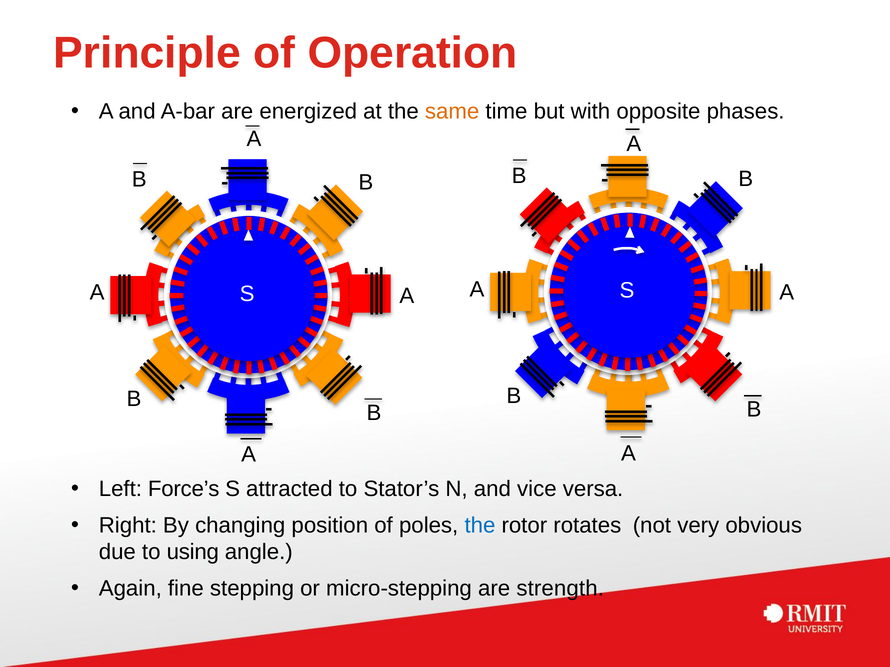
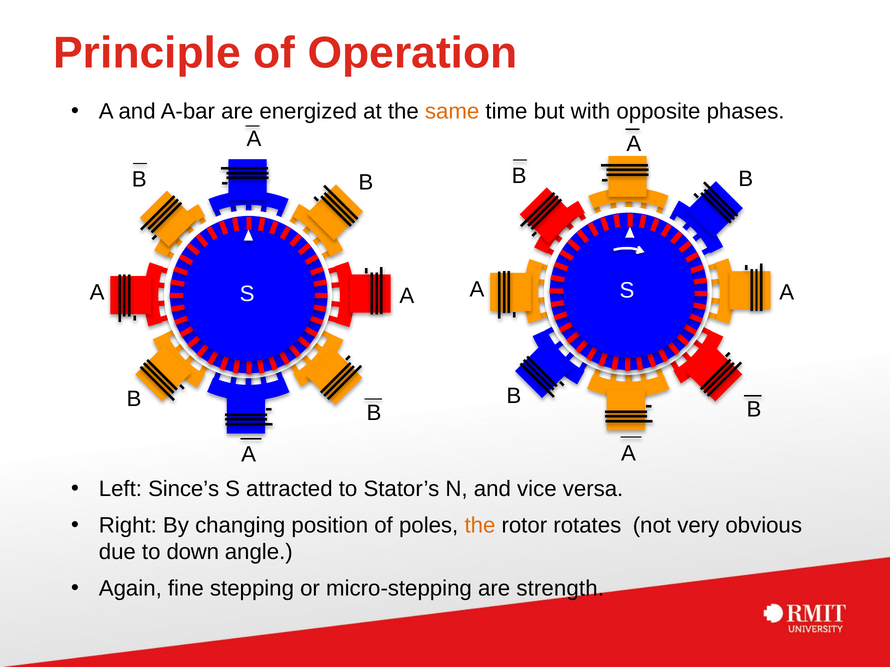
Force’s: Force’s -> Since’s (184, 489)
the colour: blue -> orange (480, 526)
using: using -> down (193, 553)
